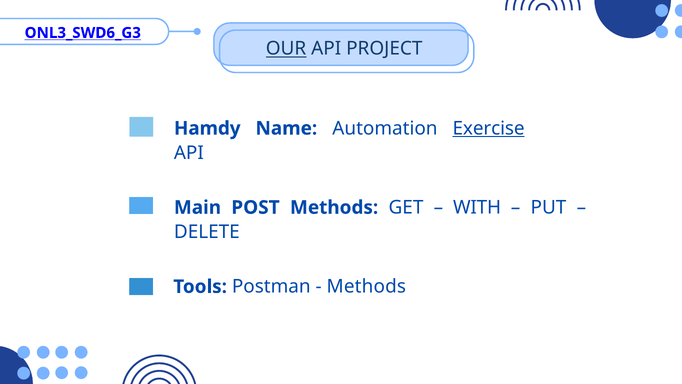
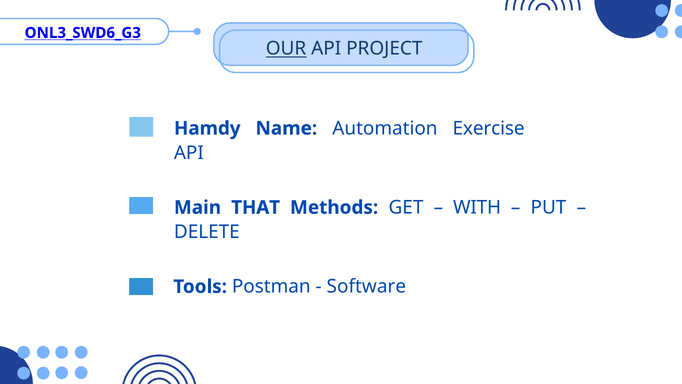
Exercise underline: present -> none (489, 128)
POST: POST -> THAT (256, 207)
Methods: Methods -> Software (366, 286)
